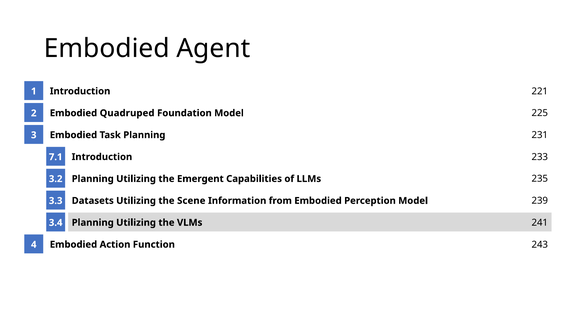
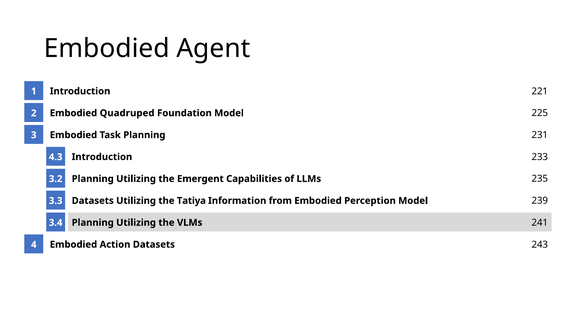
7.1: 7.1 -> 4.3 (56, 157)
Scene: Scene -> Tatiya (191, 201)
Action Function: Function -> Datasets (154, 245)
